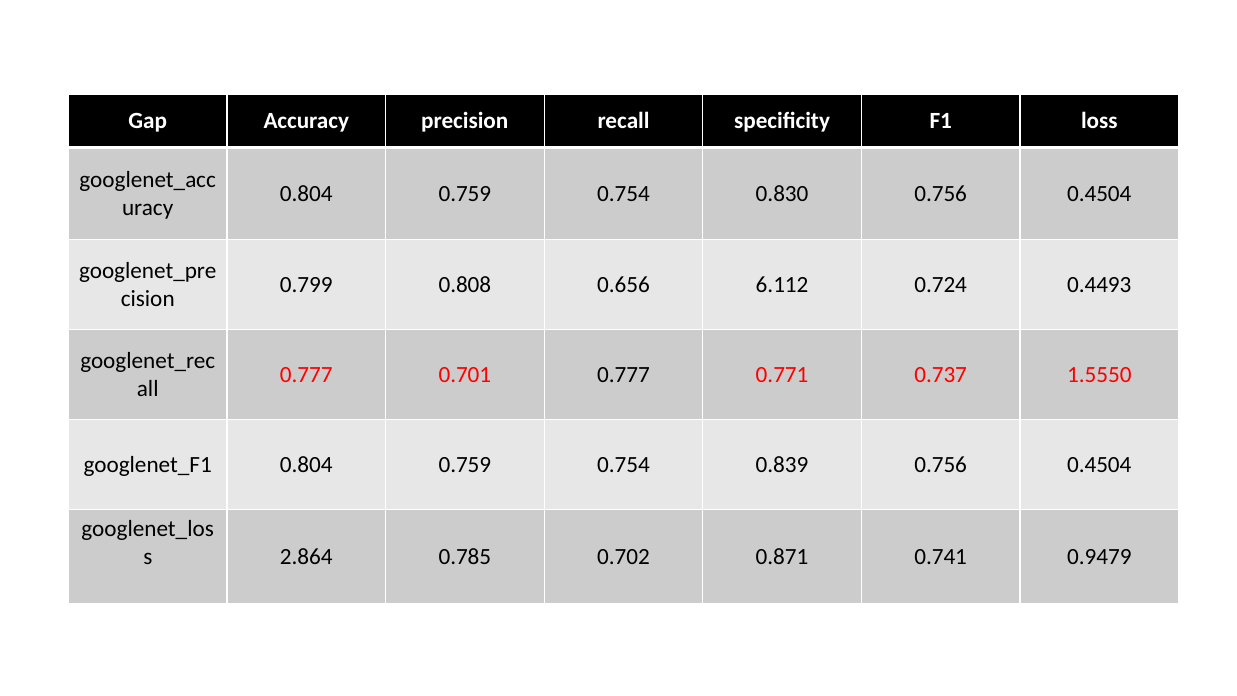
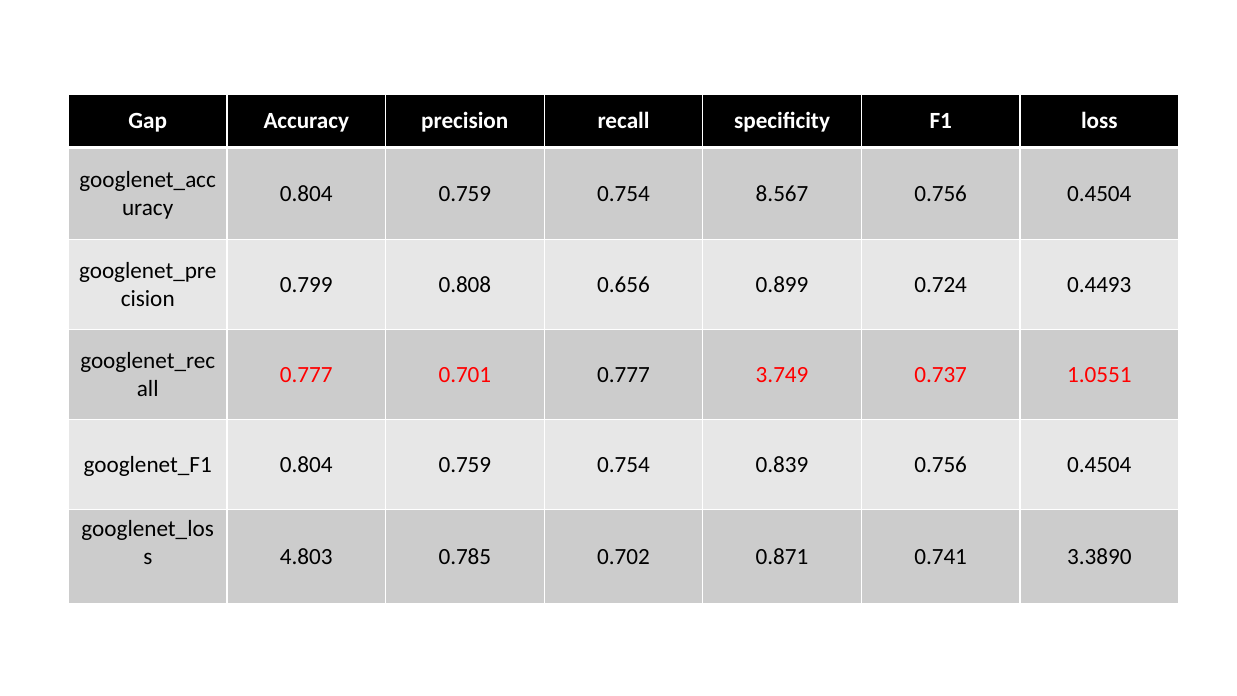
0.830: 0.830 -> 8.567 (782, 194)
6.112: 6.112 -> 0.899 (782, 284)
0.771: 0.771 -> 3.749 (782, 374)
1.5550: 1.5550 -> 1.0551 (1099, 374)
2.864: 2.864 -> 4.803 (306, 557)
0.9479: 0.9479 -> 3.3890 (1099, 557)
